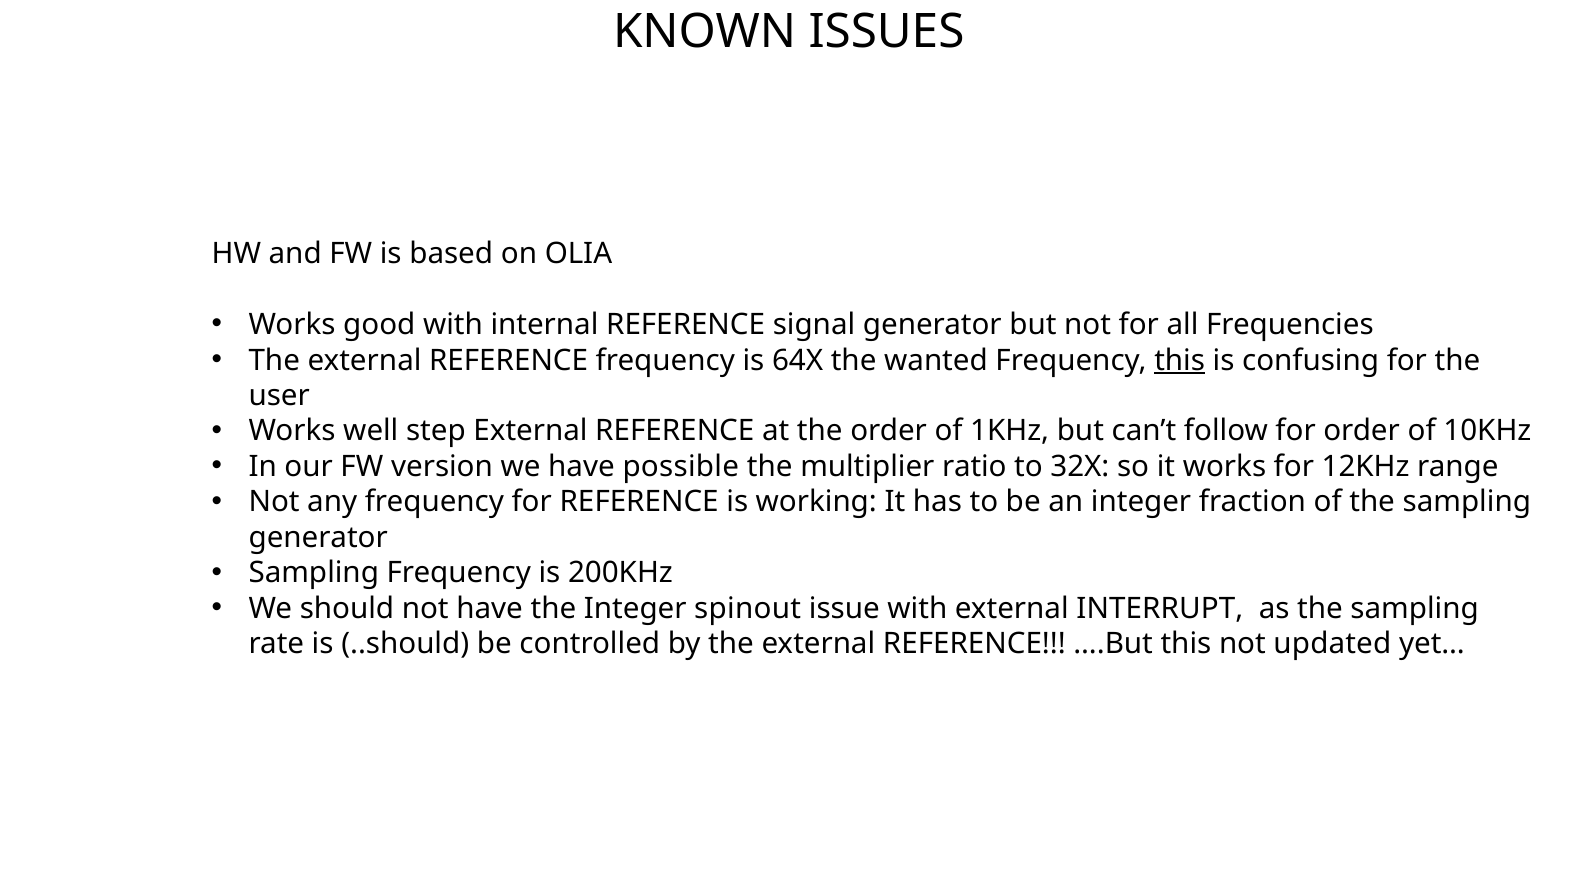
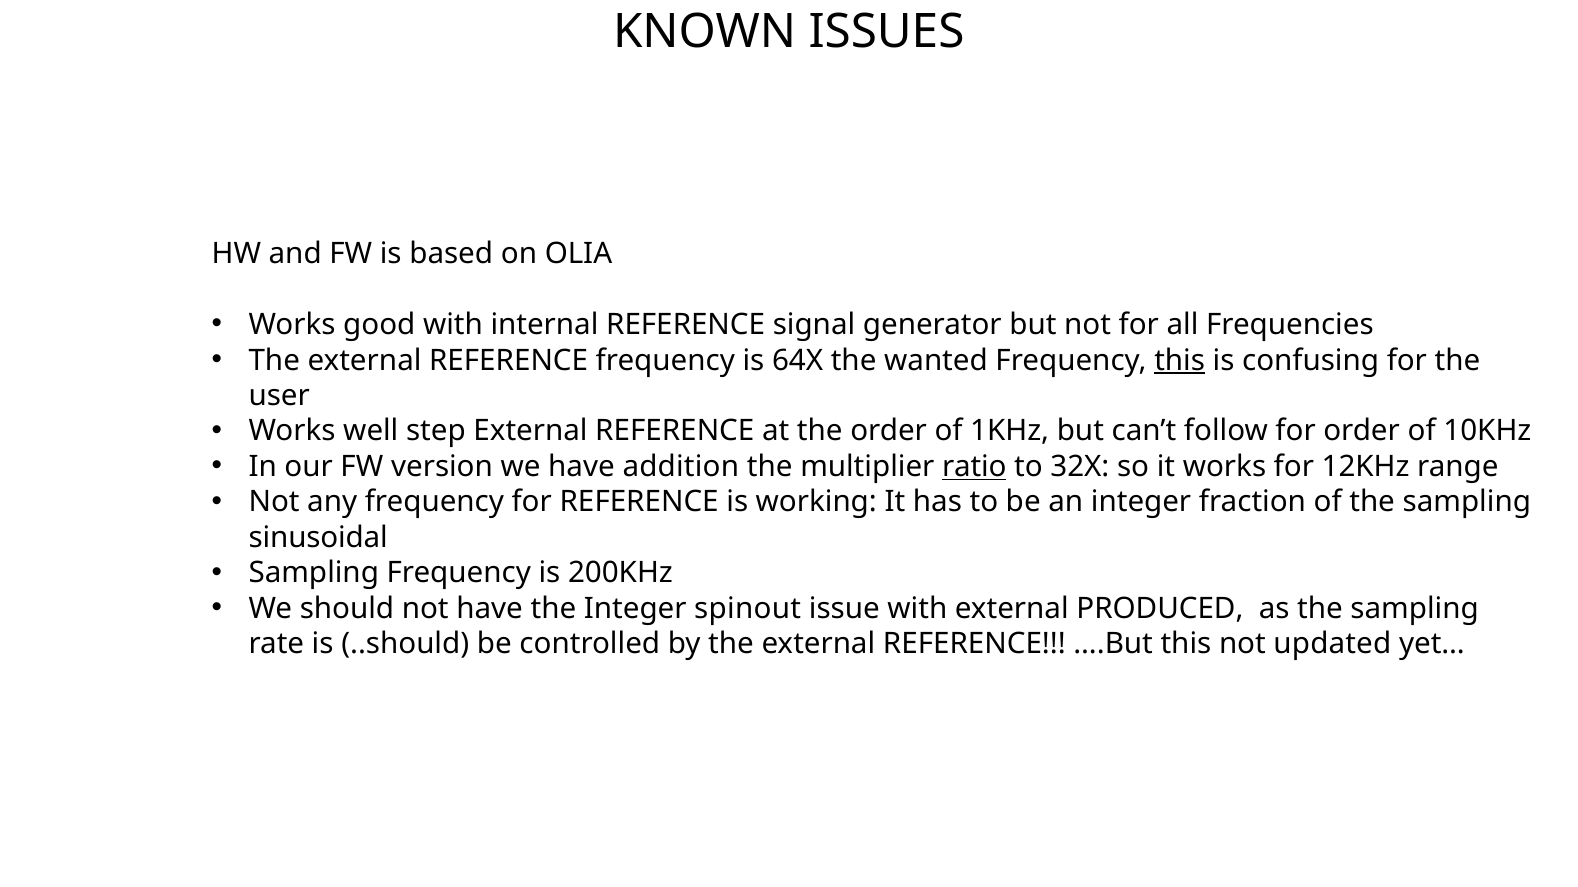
possible: possible -> addition (681, 467)
ratio underline: none -> present (974, 467)
generator: generator -> sinusoidal (318, 538)
INTERRUPT: INTERRUPT -> PRODUCED (1160, 609)
